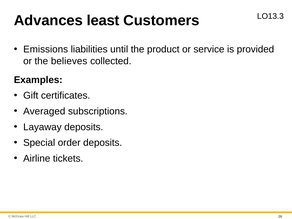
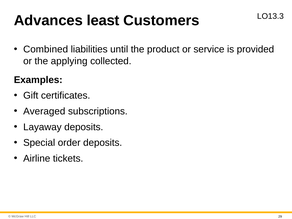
Emissions: Emissions -> Combined (46, 49)
believes: believes -> applying (69, 61)
